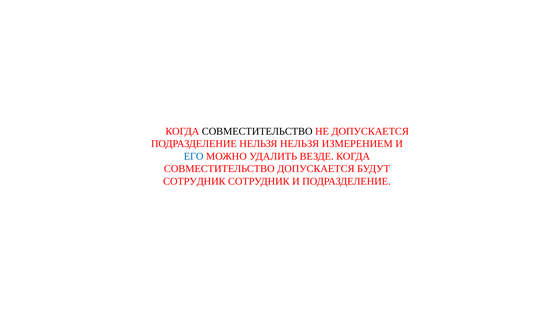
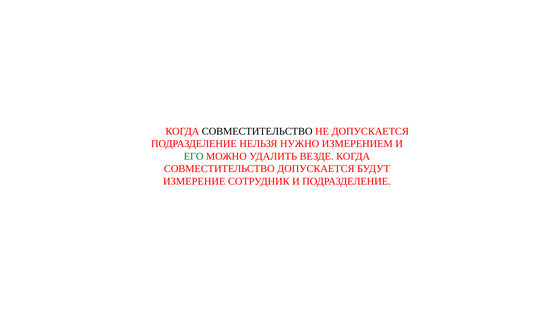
НЕЛЬЗЯ НЕЛЬЗЯ: НЕЛЬЗЯ -> НУЖНО (300, 144)
ЕГО colour: blue -> green (194, 156)
СОТРУДНИК: СОТРУДНИК -> ИЗМЕРЕНИЕ (194, 181)
